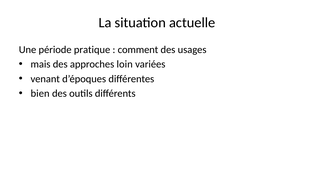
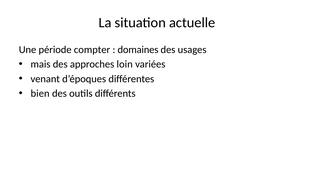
pratique: pratique -> compter (92, 50)
comment: comment -> domaines (138, 50)
